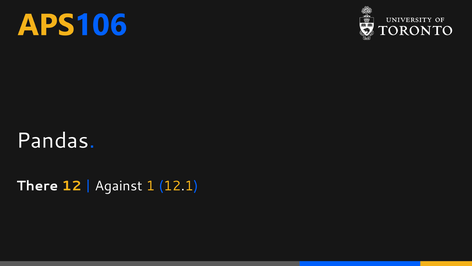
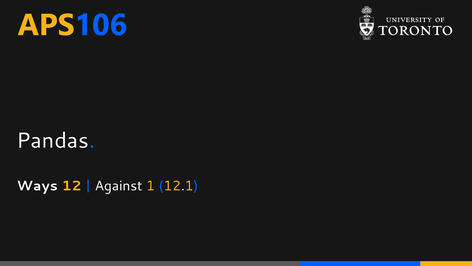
There: There -> Ways (37, 185)
